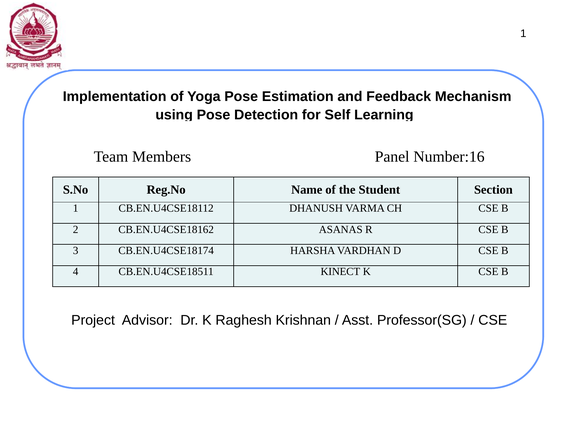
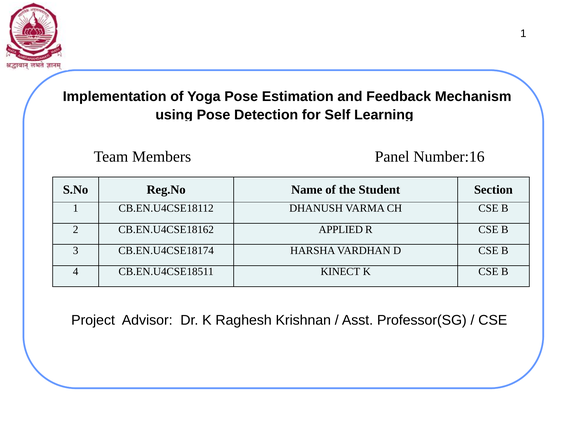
ASANAS: ASANAS -> APPLIED (341, 230)
